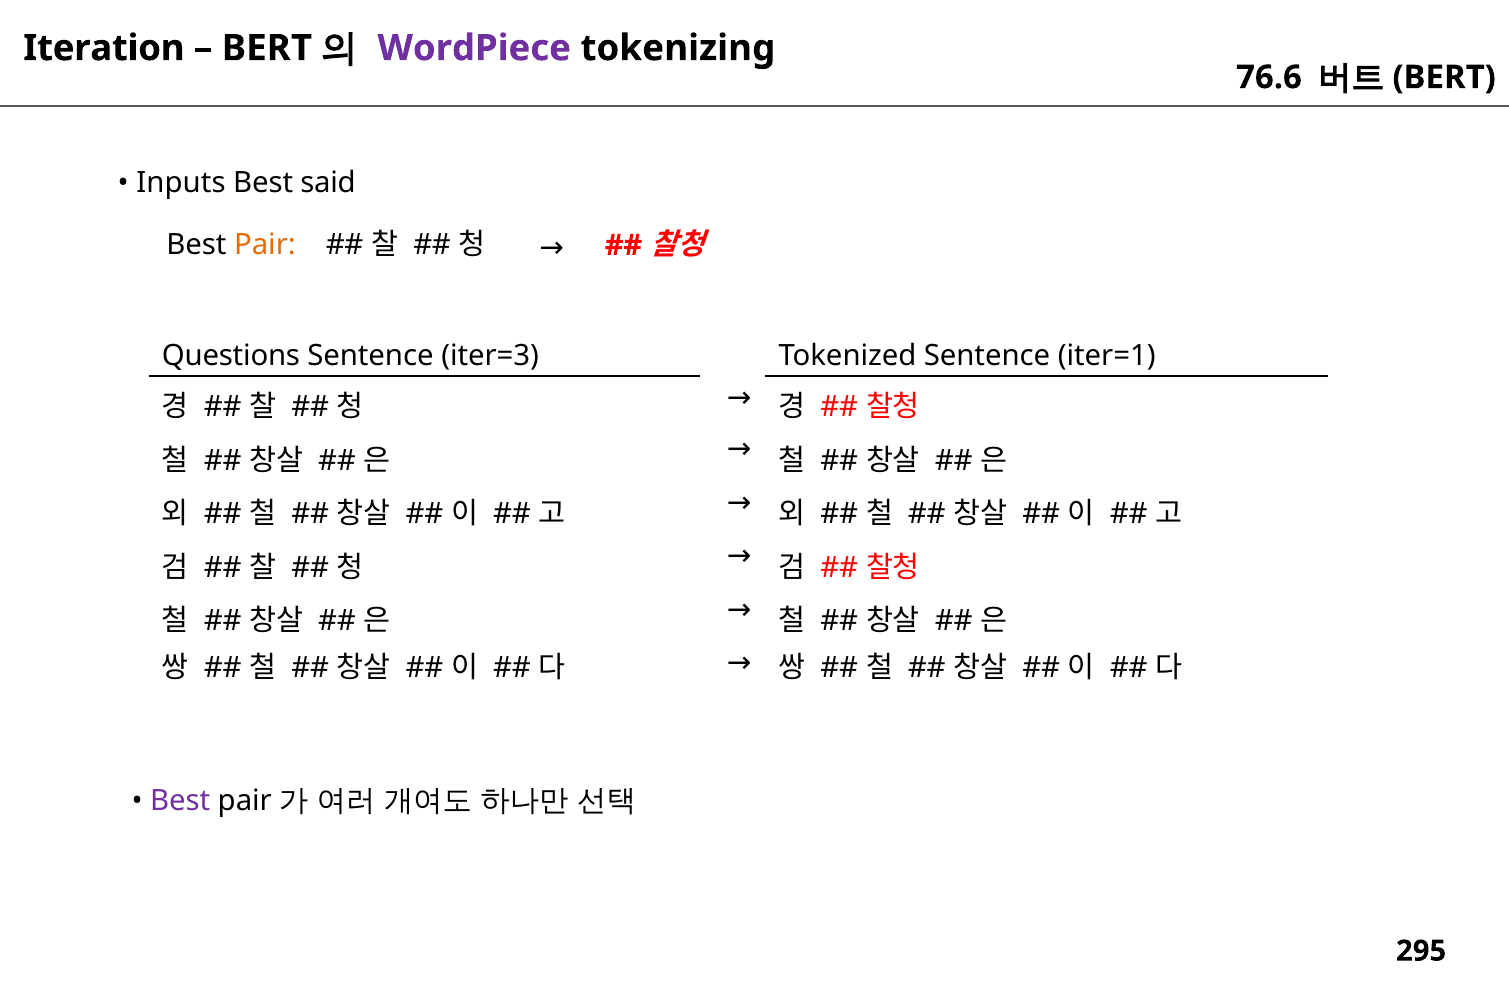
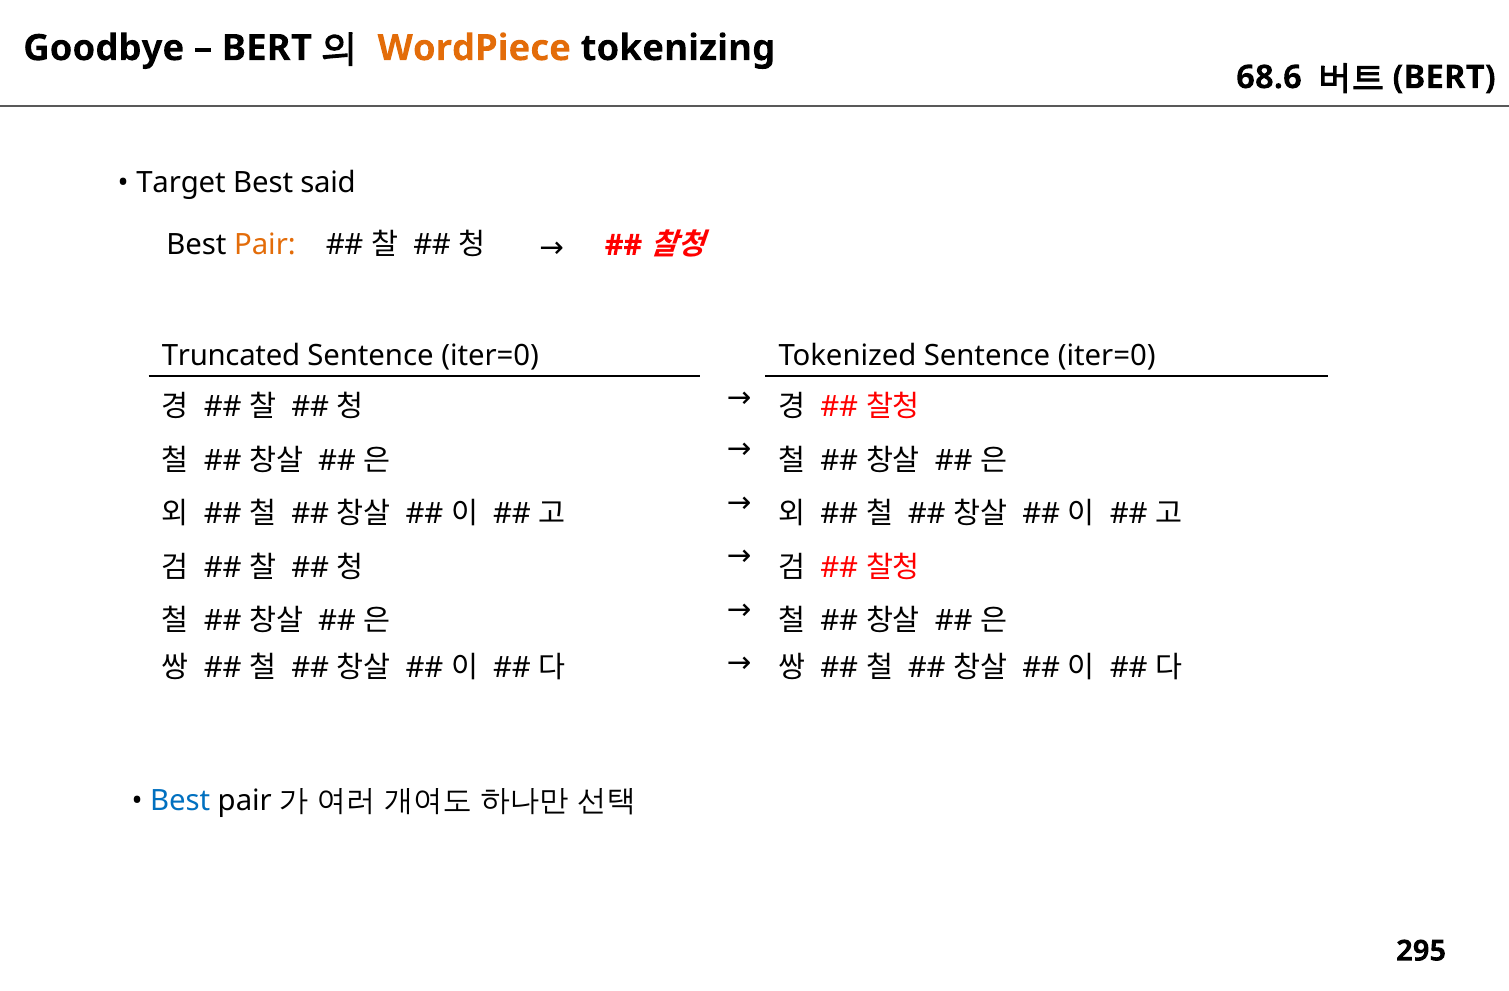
Iteration: Iteration -> Goodbye (104, 48)
WordPiece colour: purple -> orange (474, 48)
76.6: 76.6 -> 68.6 (1269, 77)
Inputs: Inputs -> Target (181, 183)
Questions: Questions -> Truncated (231, 356)
iter=3: iter=3 -> iter=0 (490, 356)
Tokenized Sentence iter=1: iter=1 -> iter=0 (1107, 356)
Best colour: purple -> blue (180, 801)
